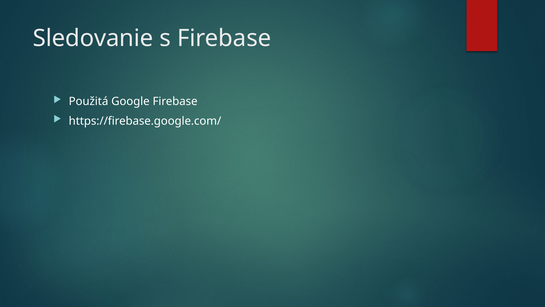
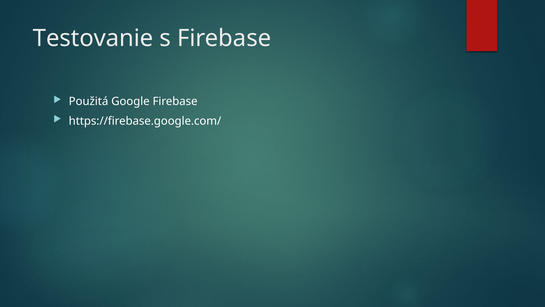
Sledovanie: Sledovanie -> Testovanie (93, 38)
